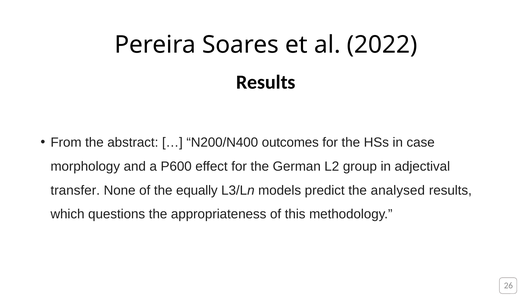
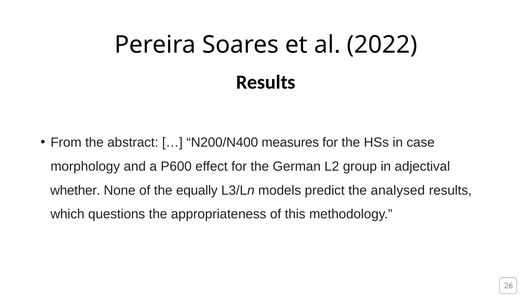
outcomes: outcomes -> measures (290, 143)
transfer: transfer -> whether (75, 191)
